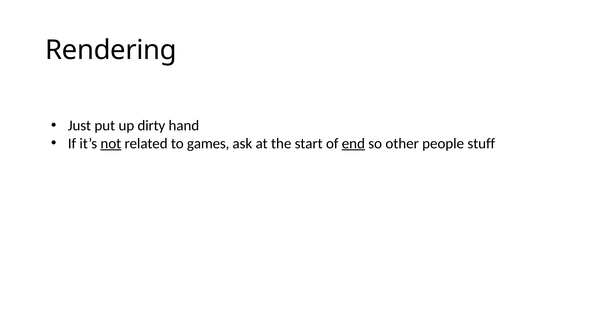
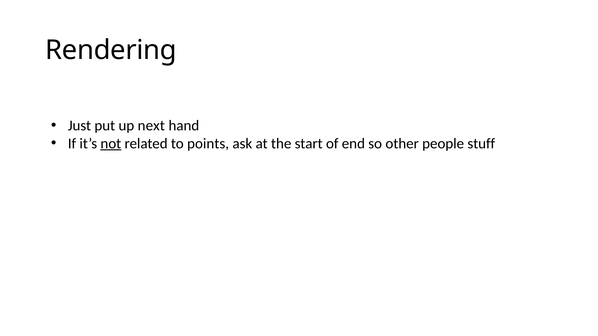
dirty: dirty -> next (151, 126)
games: games -> points (208, 144)
end underline: present -> none (353, 144)
